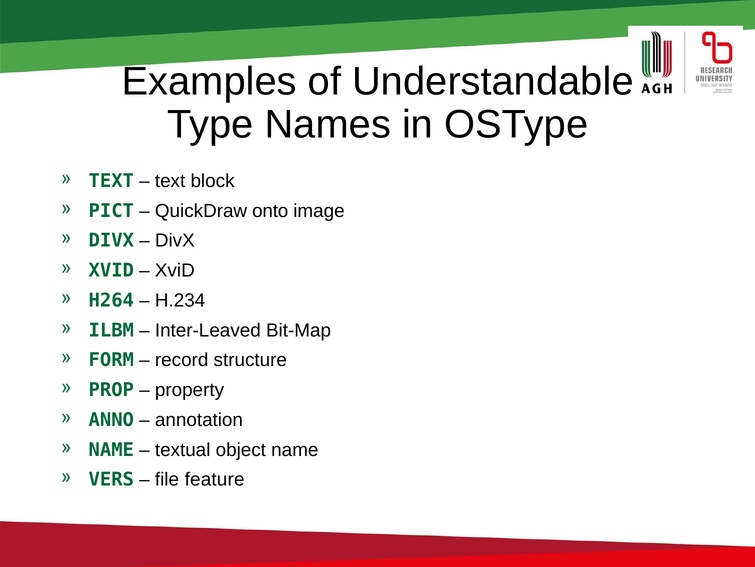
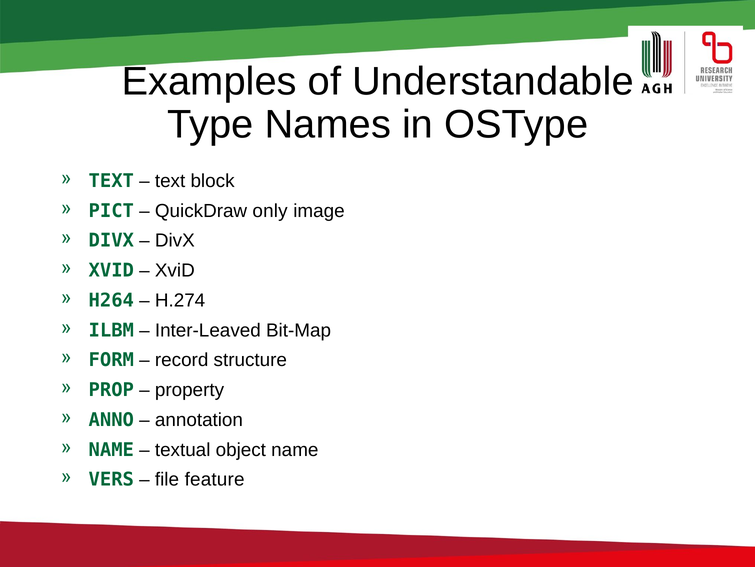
onto: onto -> only (270, 210)
H.234: H.234 -> H.274 (180, 300)
